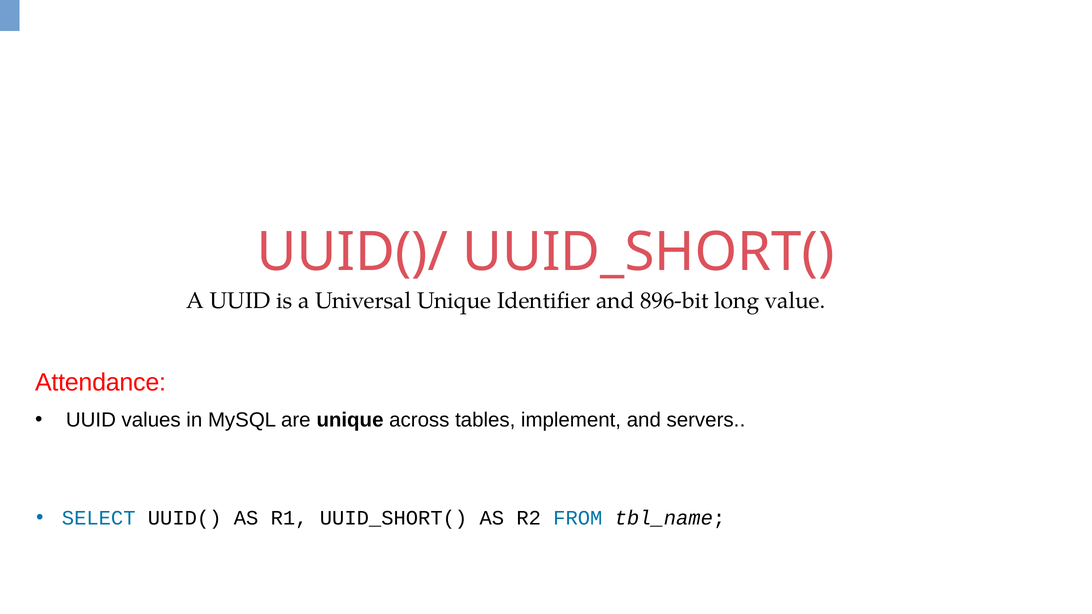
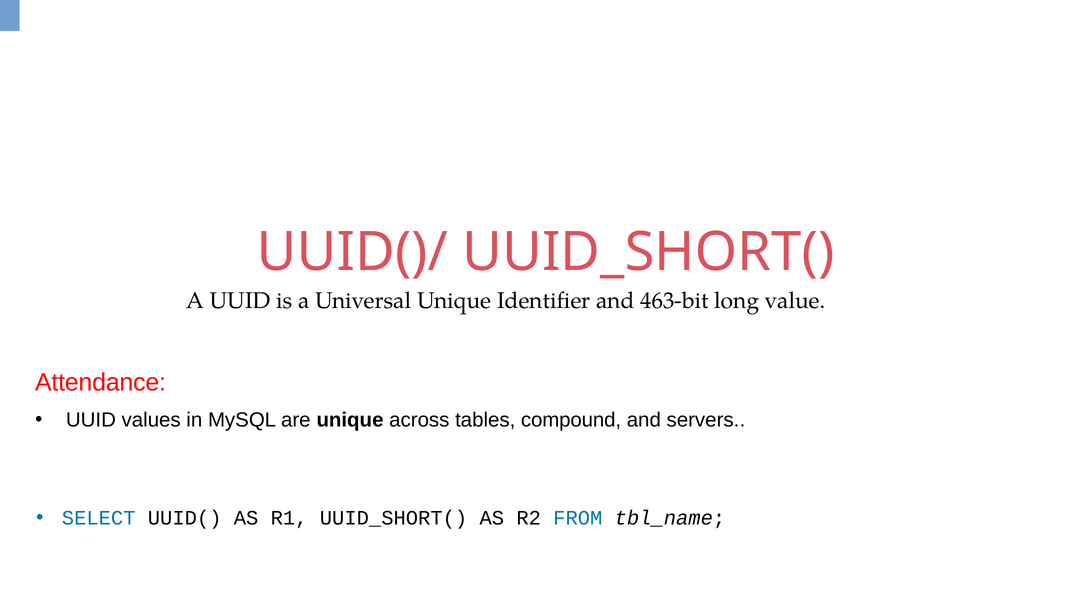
896-bit: 896-bit -> 463-bit (674, 301)
implement: implement -> compound (571, 420)
